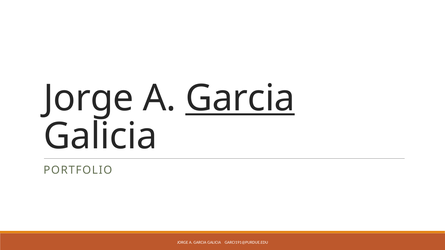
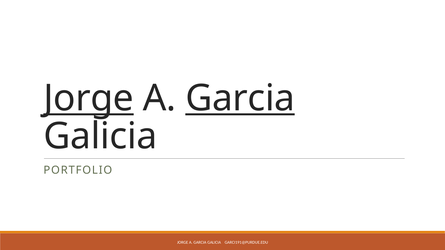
Jorge underline: none -> present (89, 99)
